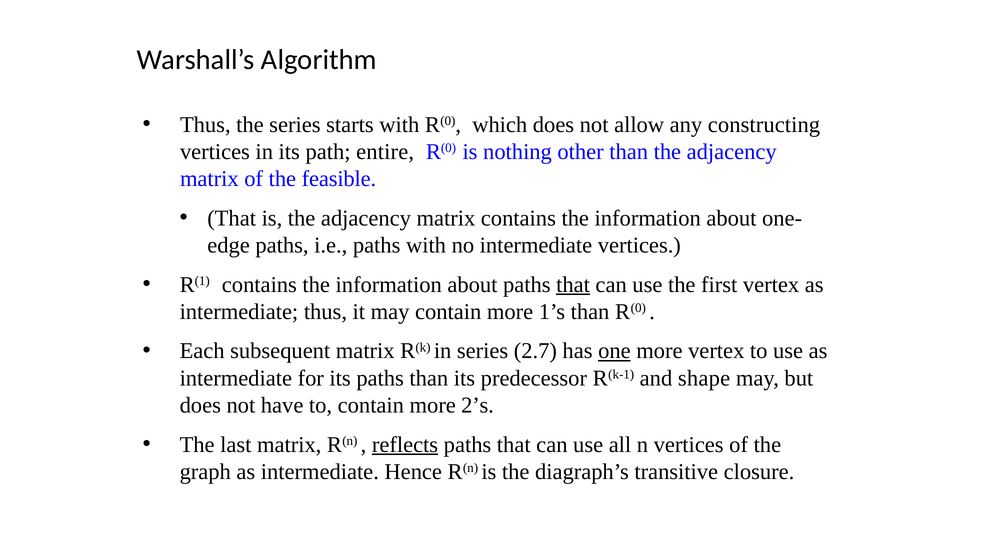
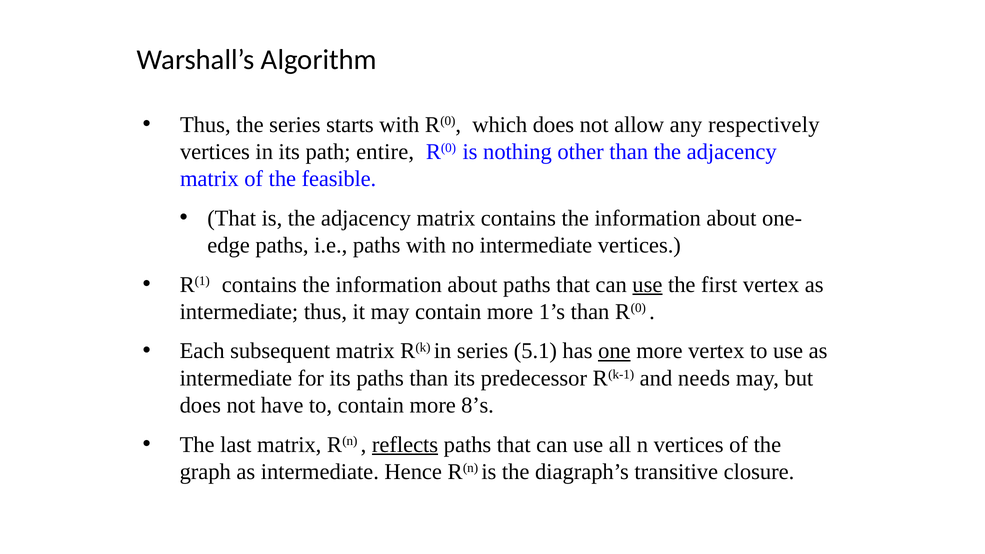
constructing: constructing -> respectively (764, 125)
that underline: present -> none (573, 285)
use underline: none -> present (647, 285)
2.7: 2.7 -> 5.1 (535, 351)
shape: shape -> needs (704, 378)
2’s: 2’s -> 8’s (477, 405)
